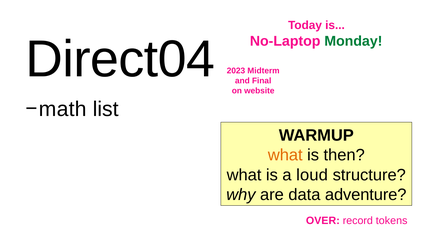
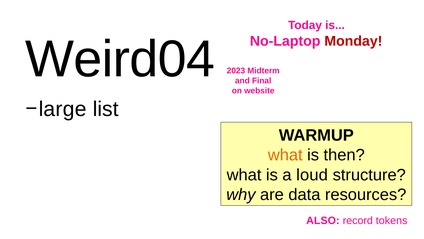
Monday colour: green -> red (353, 41)
Direct04: Direct04 -> Weird04 (120, 59)
math: math -> large (63, 109)
adventure: adventure -> resources (366, 194)
OVER: OVER -> ALSO (323, 220)
